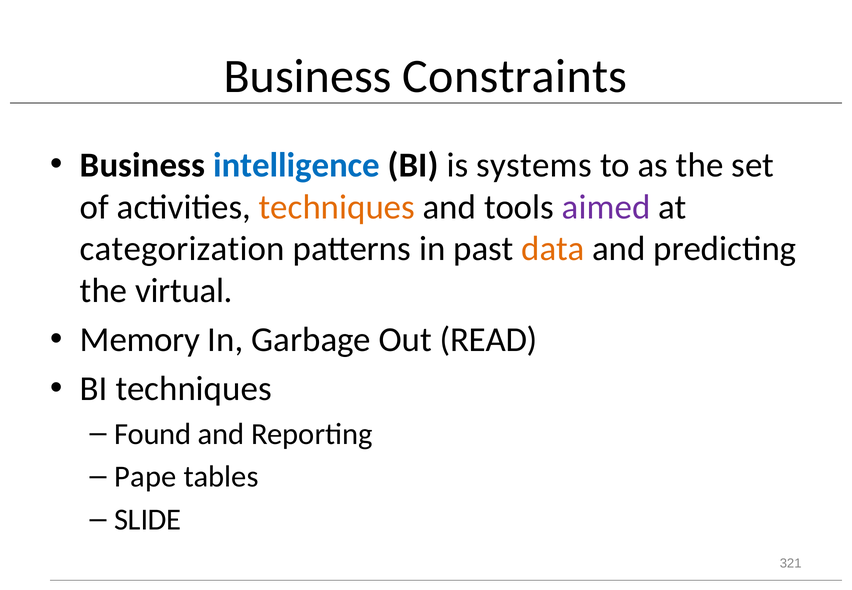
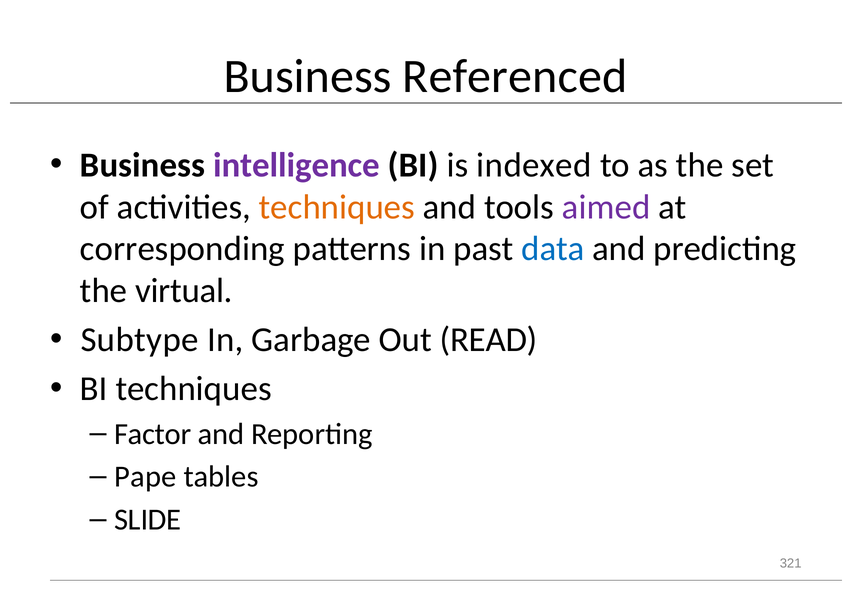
Constraints: Constraints -> Referenced (515, 76)
intelligence colour: blue -> purple (297, 165)
systems: systems -> indexed (534, 165)
categorization: categorization -> corresponding (182, 249)
data colour: orange -> blue (553, 249)
Memory: Memory -> Subtype (140, 340)
Found: Found -> Factor (153, 434)
